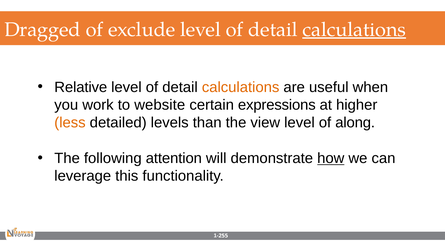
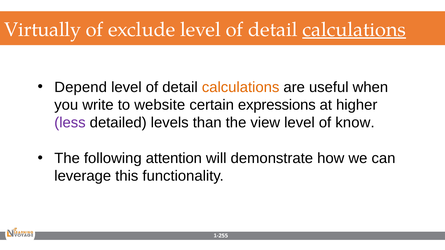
Dragged: Dragged -> Virtually (43, 30)
Relative: Relative -> Depend (81, 87)
work: work -> write (98, 105)
less colour: orange -> purple (70, 123)
along: along -> know (355, 123)
how underline: present -> none (331, 158)
